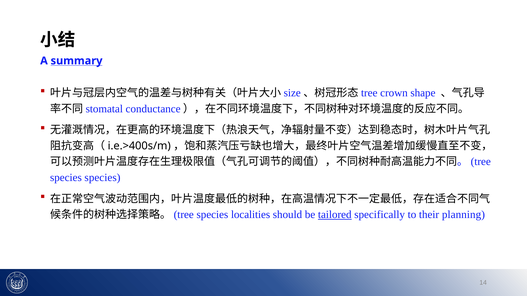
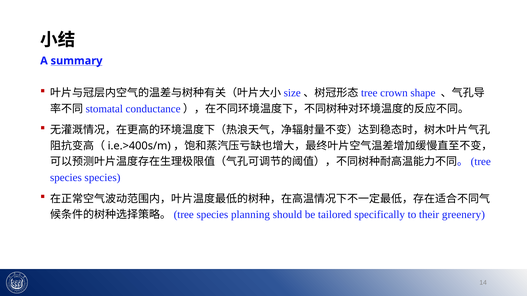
localities: localities -> planning (250, 215)
tailored underline: present -> none (335, 215)
planning: planning -> greenery (463, 215)
